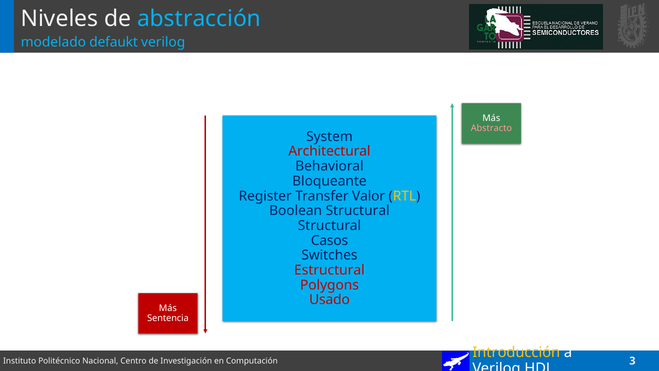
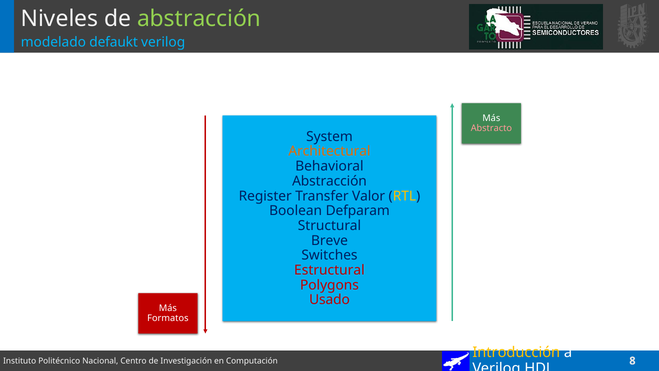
abstracción colour: light blue -> light green (199, 19)
Architectural colour: red -> orange (329, 151)
Bloqueante: Bloqueante -> Abstracción (329, 181)
Boolean Structural: Structural -> Defparam (358, 211)
Casos: Casos -> Breve (329, 240)
Sentencia: Sentencia -> Formatos (168, 318)
3: 3 -> 8 (632, 361)
